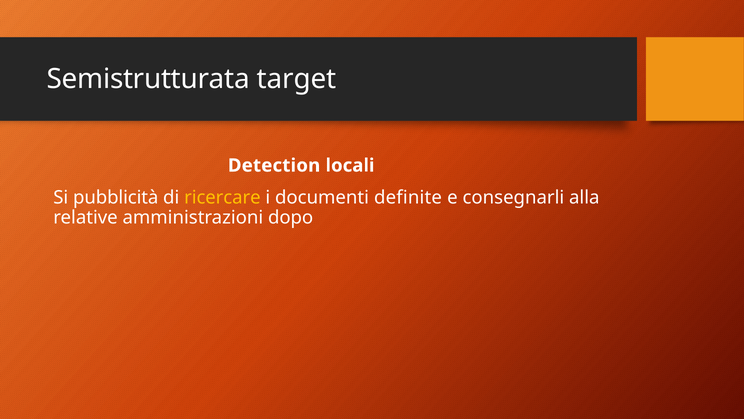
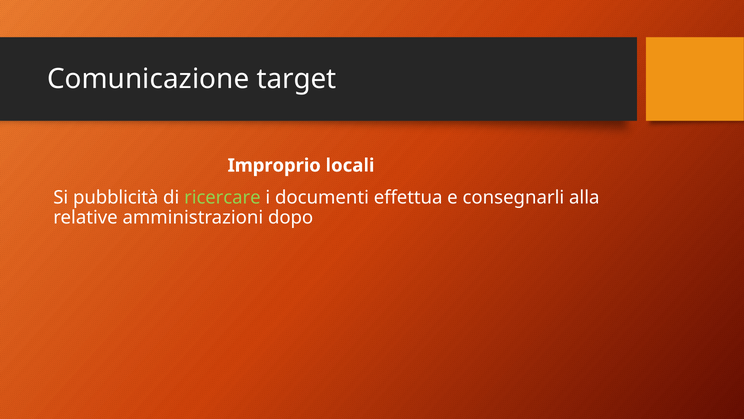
Semistrutturata: Semistrutturata -> Comunicazione (148, 79)
Detection: Detection -> Improprio (274, 165)
ricercare colour: yellow -> light green (222, 197)
definite: definite -> effettua (408, 197)
